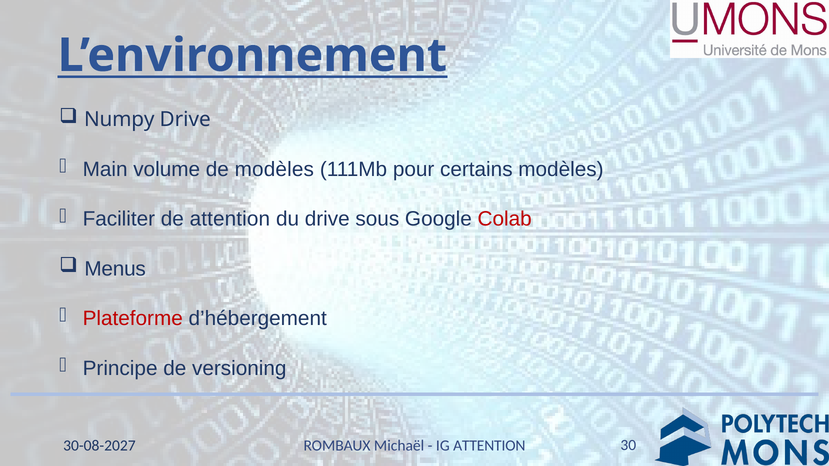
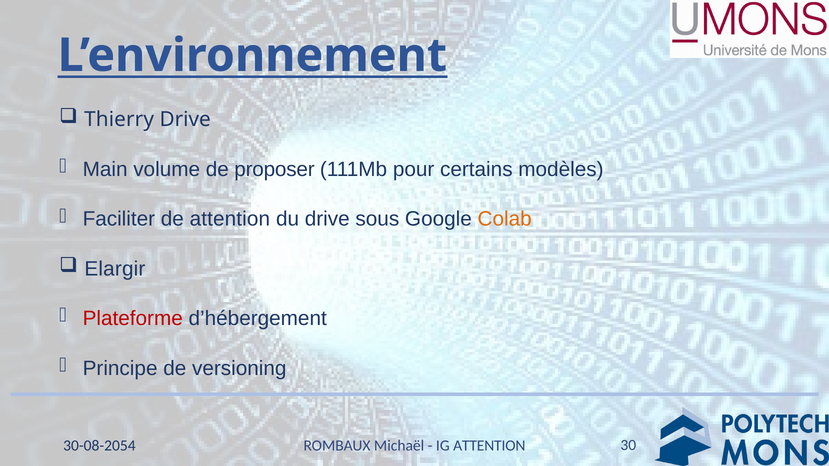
Numpy: Numpy -> Thierry (119, 120)
de modèles: modèles -> proposer (275, 169)
Colab colour: red -> orange (505, 219)
Menus: Menus -> Elargir (115, 269)
30-08-2027: 30-08-2027 -> 30-08-2054 (99, 446)
